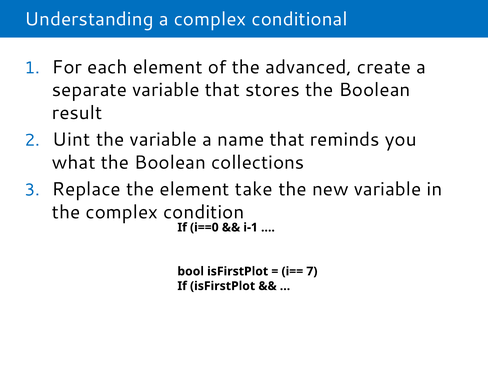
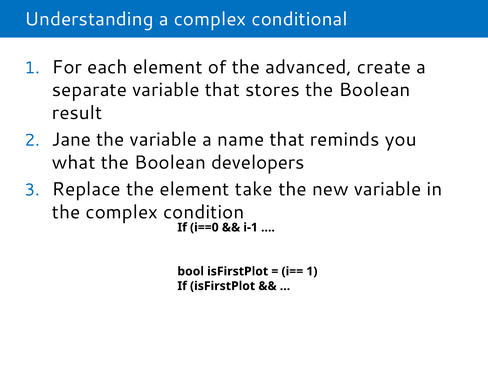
Uint: Uint -> Jane (71, 140)
collections: collections -> developers (258, 162)
i== 7: 7 -> 1 (312, 271)
